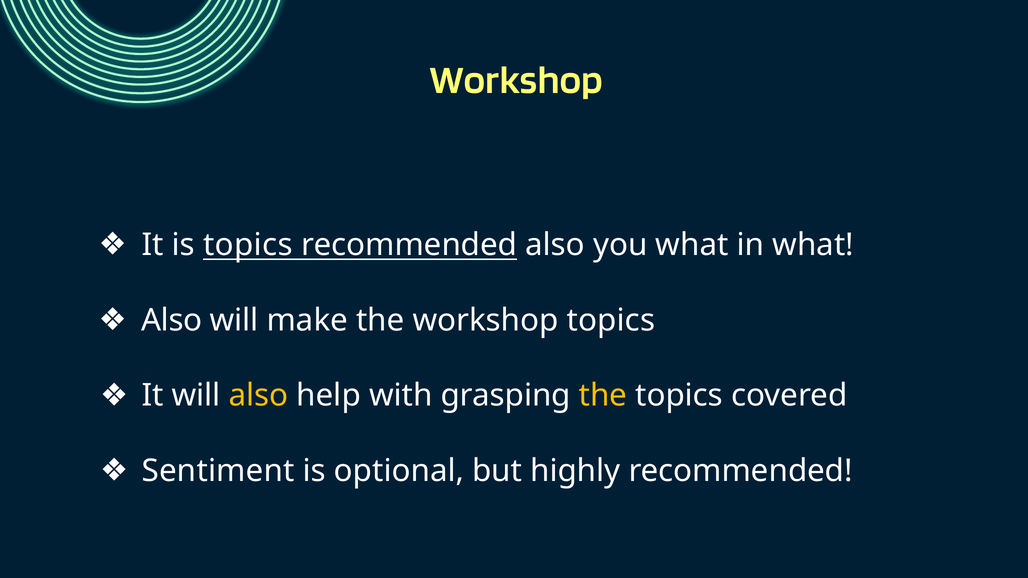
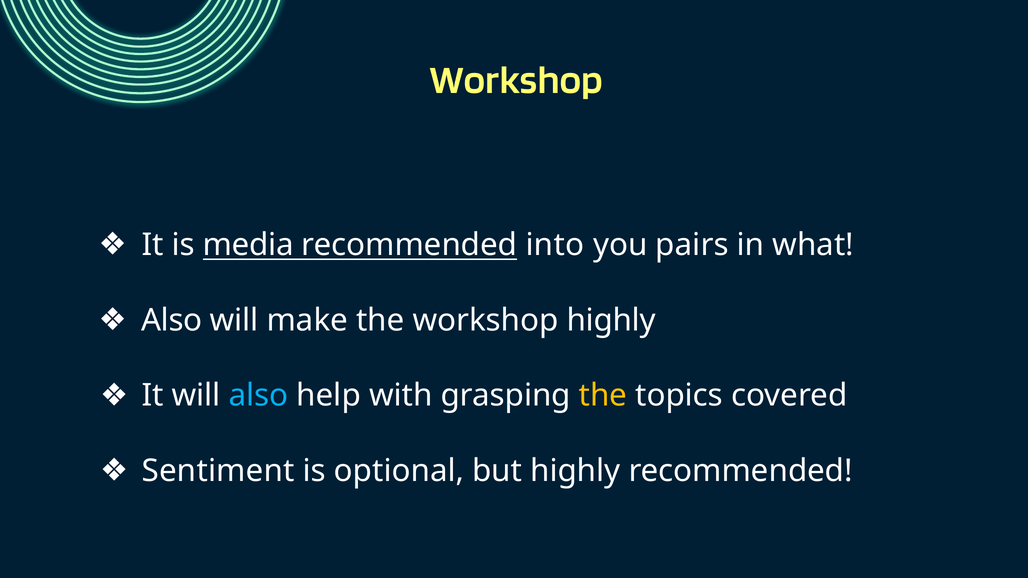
is topics: topics -> media (248, 245)
recommended also: also -> into (555, 245)
you what: what -> pairs (692, 245)
workshop topics: topics -> highly (611, 320)
also colour: yellow -> light blue (259, 396)
